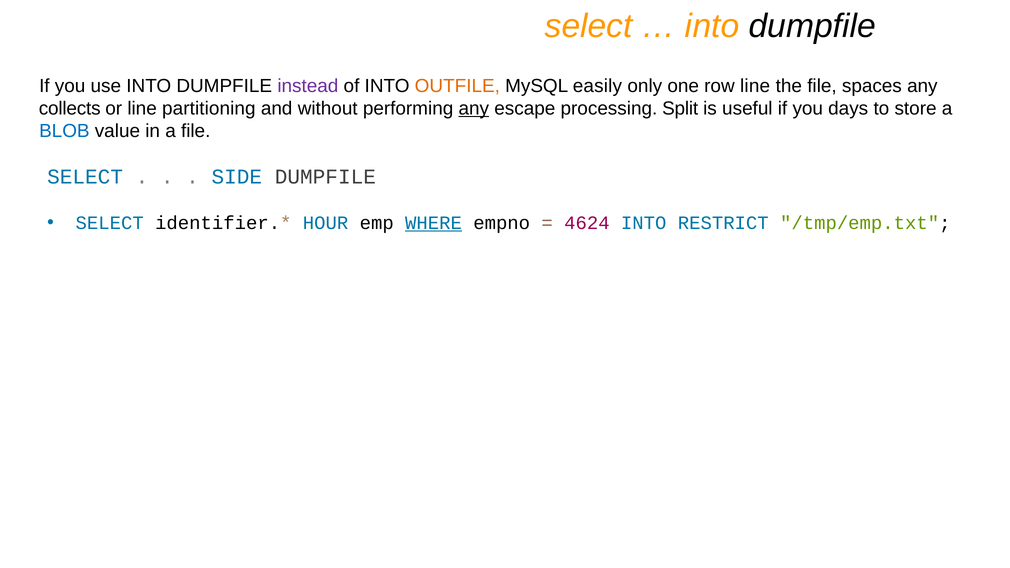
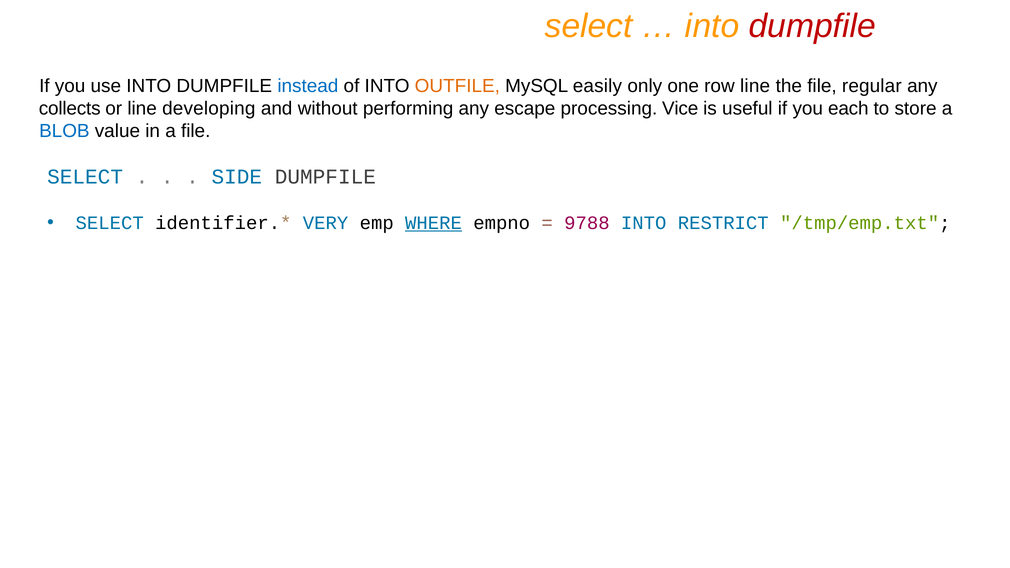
dumpfile colour: black -> red (812, 26)
instead colour: purple -> blue (308, 86)
spaces: spaces -> regular (872, 86)
partitioning: partitioning -> developing (209, 109)
any underline: present -> none (474, 109)
Split: Split -> Vice (680, 109)
days: days -> each (848, 109)
HOUR: HOUR -> VERY (326, 223)
4624: 4624 -> 9788 (587, 223)
